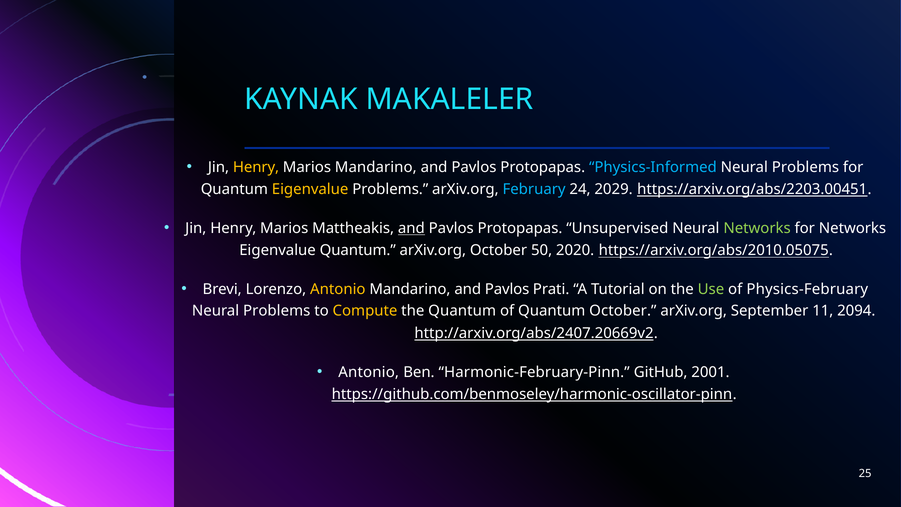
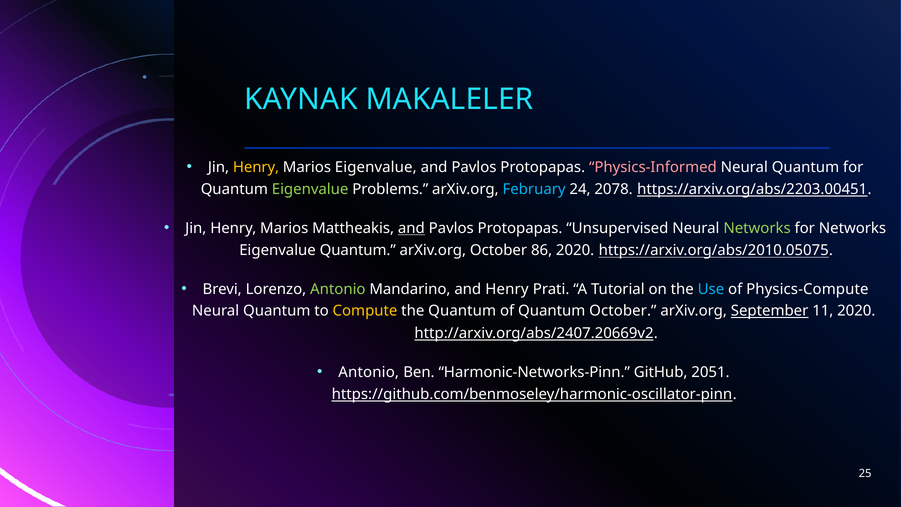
Marios Mandarino: Mandarino -> Eigenvalue (376, 167)
Physics-Informed colour: light blue -> pink (653, 167)
Problems: Problems -> Quantum (805, 167)
Eigenvalue colour: yellow -> light green (310, 189)
2029: 2029 -> 2078 (614, 189)
50: 50 -> 86 (542, 250)
Antonio colour: yellow -> light green (338, 289)
Pavlos: Pavlos -> Henry (507, 289)
Use colour: light green -> light blue (711, 289)
Physics-February: Physics-February -> Physics-Compute (807, 289)
Problems: Problems -> Quantum (277, 311)
September underline: none -> present (770, 311)
11 2094: 2094 -> 2020 (856, 311)
Harmonic-February-Pinn: Harmonic-February-Pinn -> Harmonic-Networks-Pinn (534, 372)
2001: 2001 -> 2051 (710, 372)
